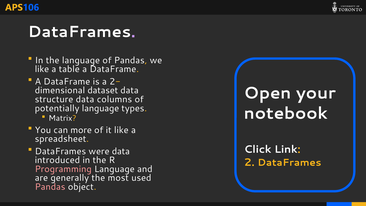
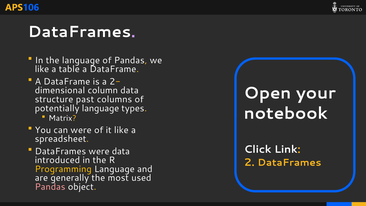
dataset: dataset -> column (103, 90)
structure data: data -> past (85, 99)
can more: more -> were (81, 130)
Programming colour: pink -> yellow (63, 169)
